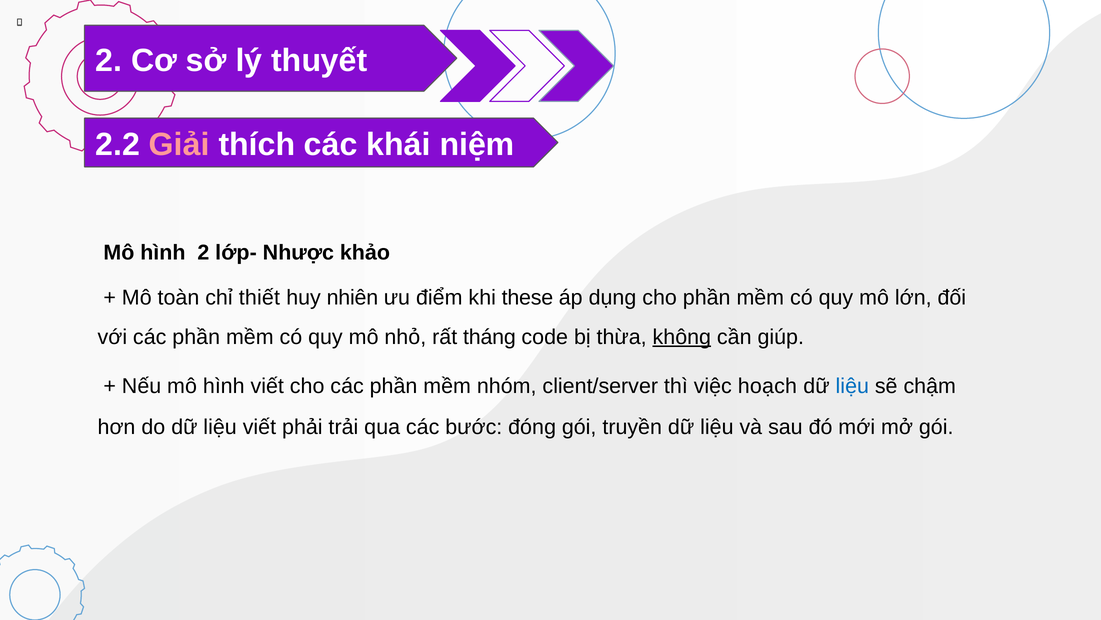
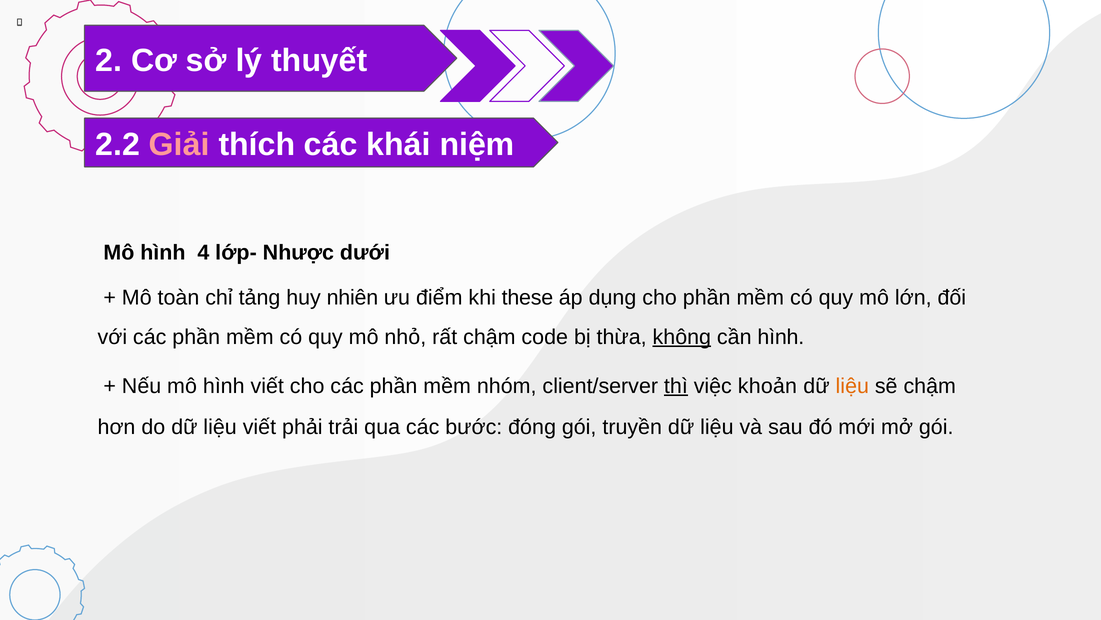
hình 2: 2 -> 4 (203, 252)
khảo: khảo -> dưới (365, 252)
thiết: thiết -> tảng (260, 298)
rất tháng: tháng -> chậm (489, 337)
cần giúp: giúp -> hình (781, 337)
thì underline: none -> present (676, 386)
hoạch: hoạch -> khoản (767, 386)
liệu colour: blue -> orange (852, 386)
